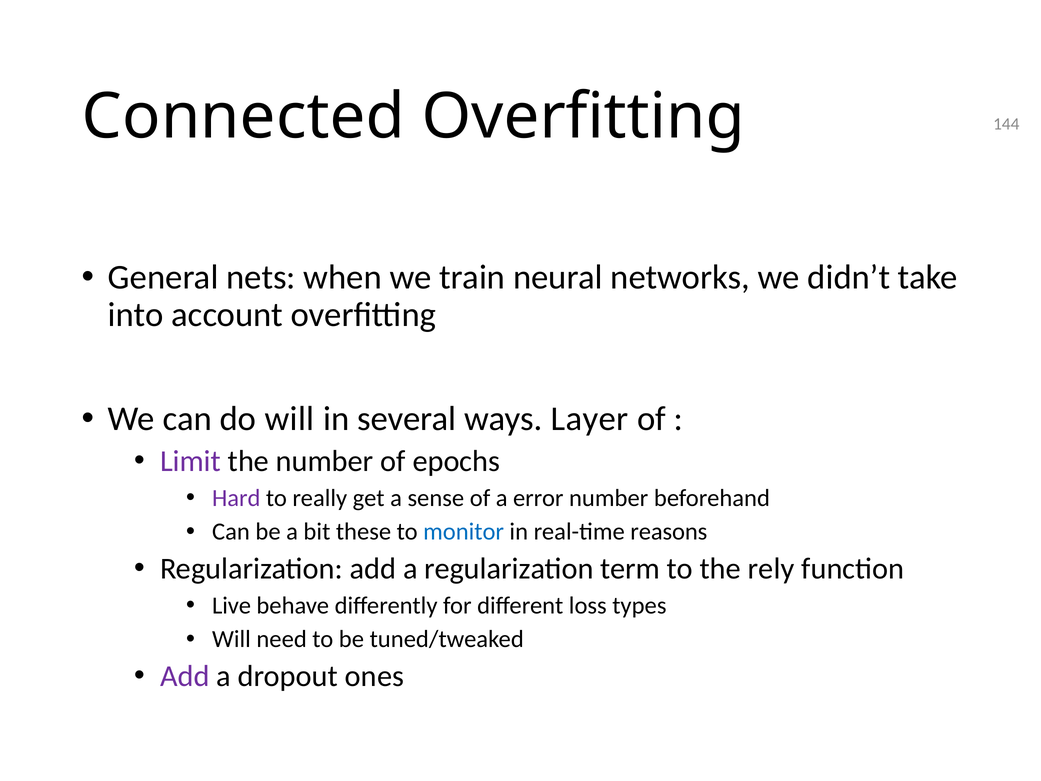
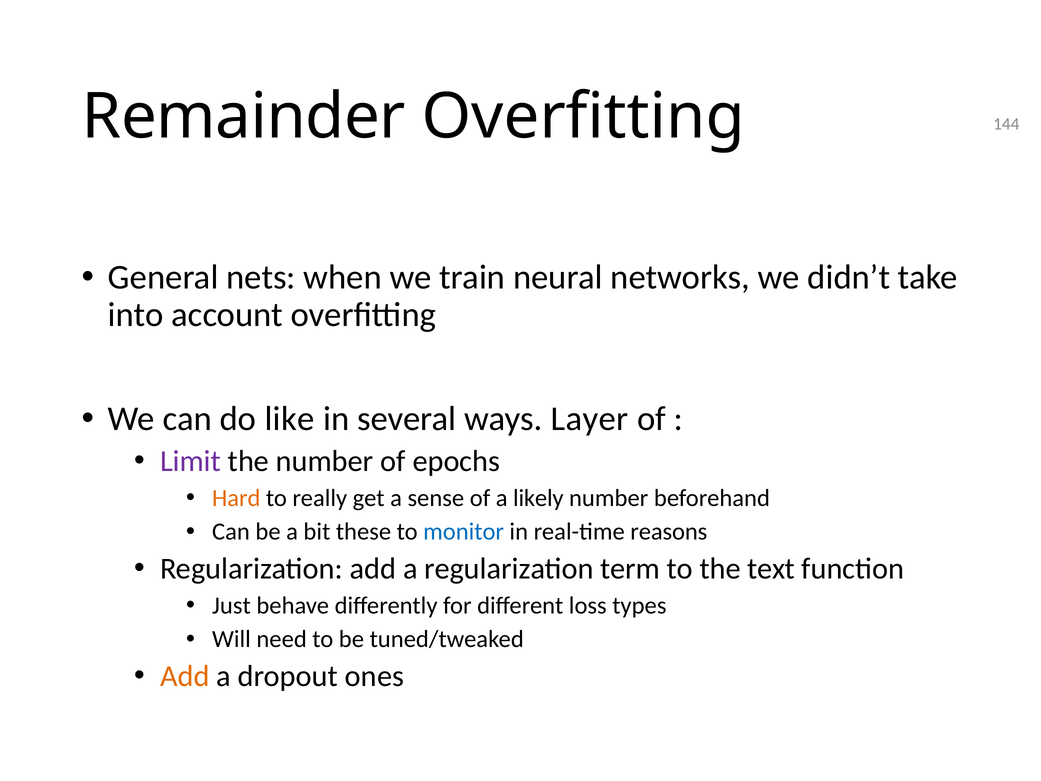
Connected: Connected -> Remainder (244, 117)
do will: will -> like (290, 419)
Hard colour: purple -> orange (236, 498)
error: error -> likely (538, 498)
rely: rely -> text (771, 568)
Live: Live -> Just (231, 605)
Add colour: purple -> orange (185, 676)
